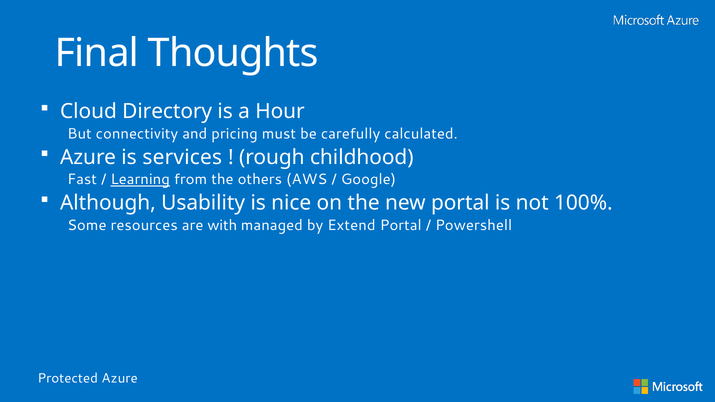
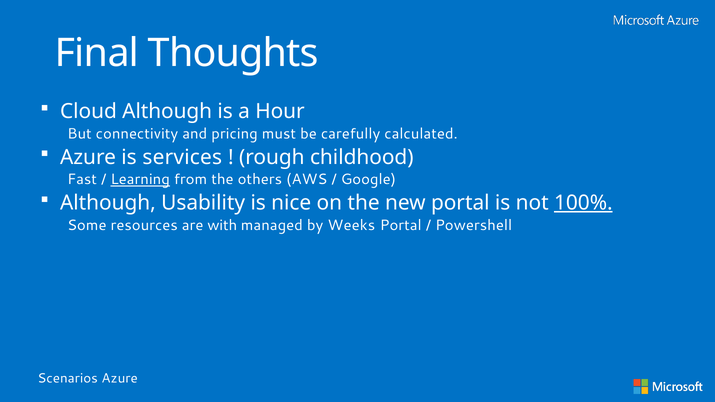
Cloud Directory: Directory -> Although (167, 111)
100% underline: none -> present (583, 203)
Extend: Extend -> Weeks (351, 225)
Protected: Protected -> Scenarios (68, 378)
